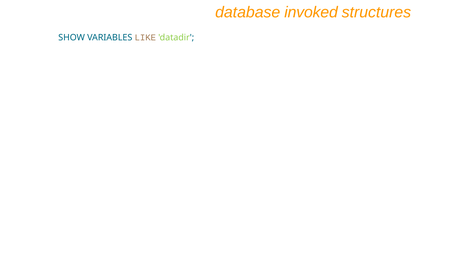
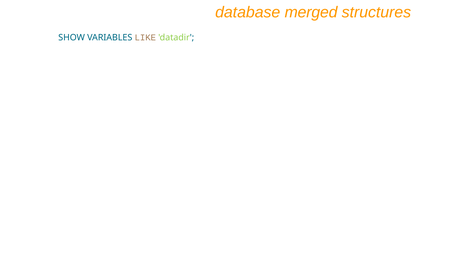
invoked: invoked -> merged (311, 12)
